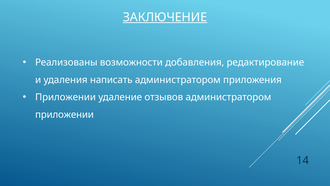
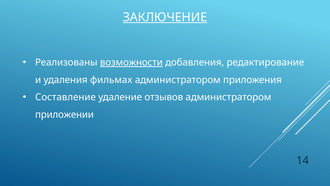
возможности underline: none -> present (131, 62)
написать: написать -> фильмах (111, 80)
Приложении: Приложении -> Составление (65, 97)
